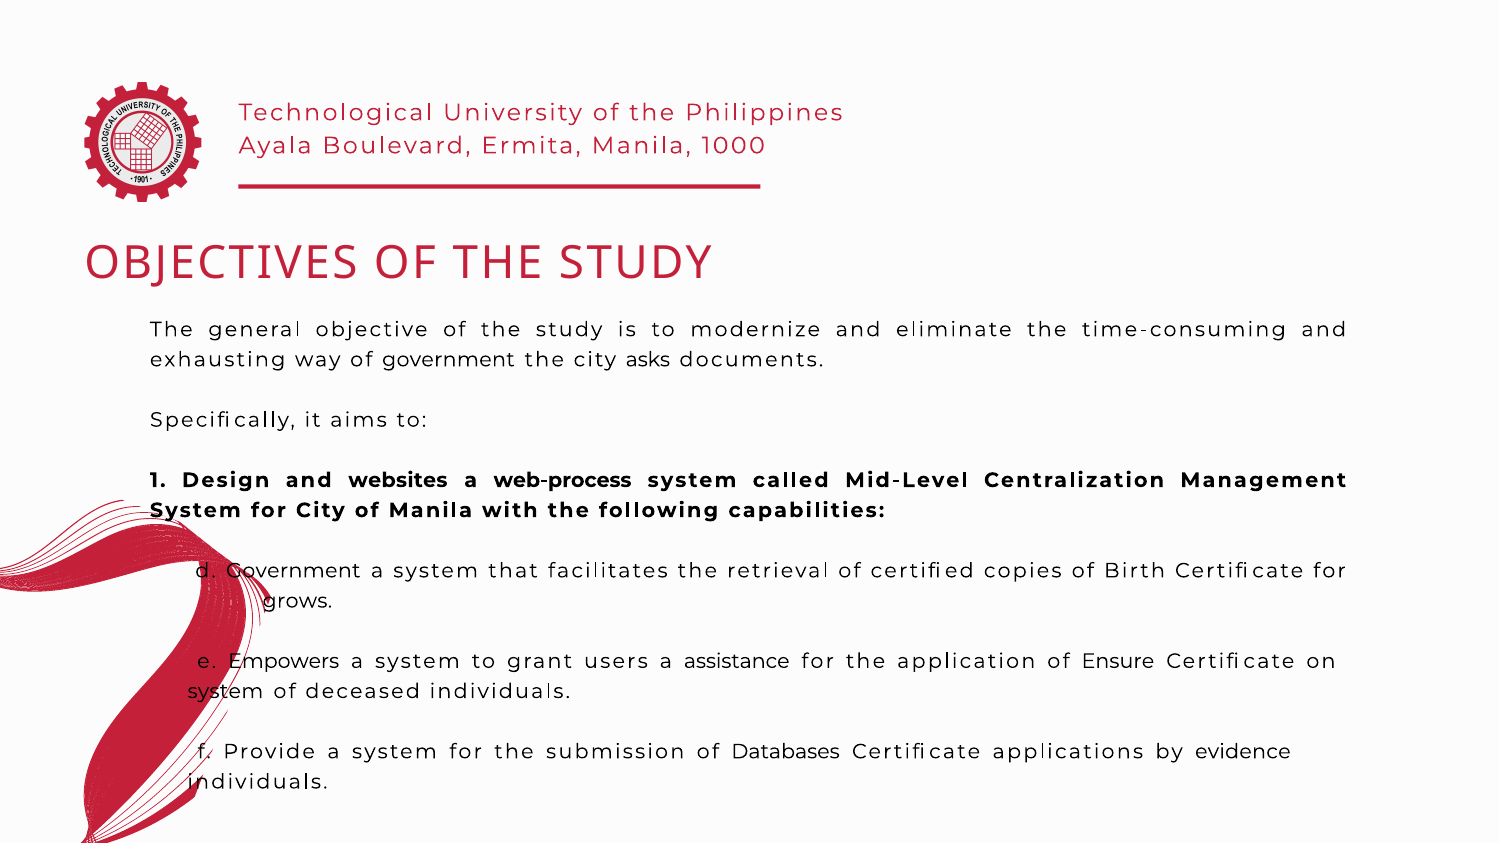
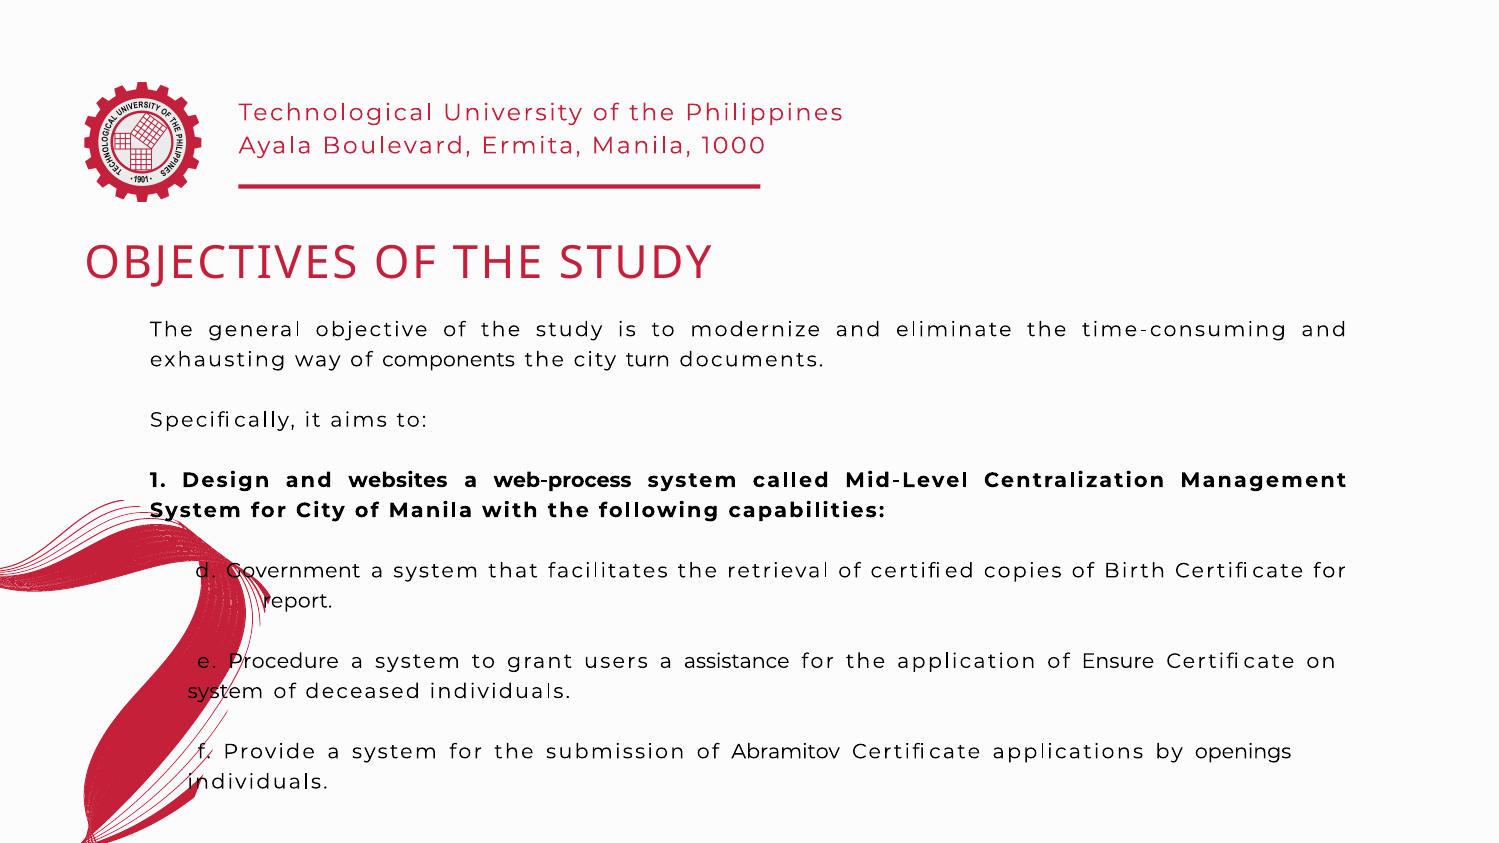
of government: government -> components (448, 360)
asks: asks -> turn (648, 360)
grows: grows -> report (297, 601)
Empowers: Empowers -> Procedure (283, 661)
Databases: Databases -> Abramitov (786, 752)
evidence: evidence -> openings (1243, 752)
